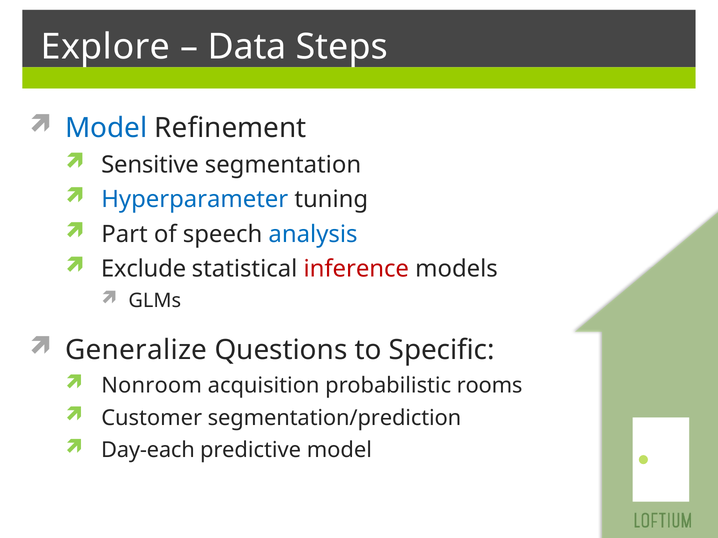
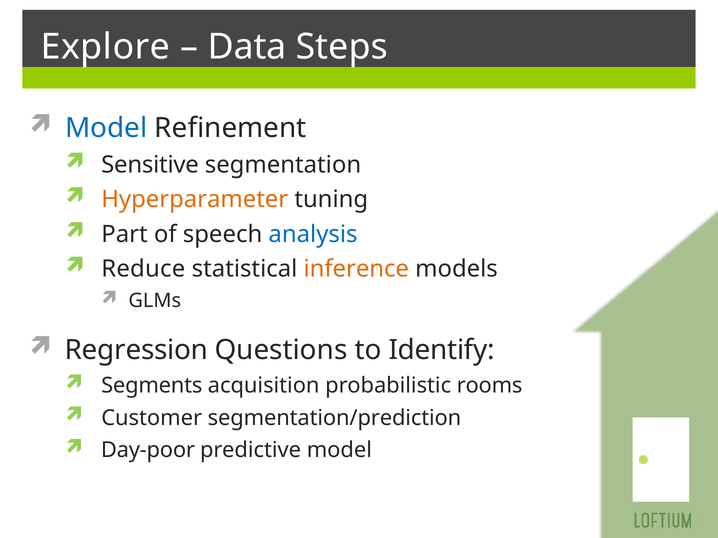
Hyperparameter colour: blue -> orange (195, 200)
Exclude: Exclude -> Reduce (143, 269)
inference colour: red -> orange (356, 269)
Generalize: Generalize -> Regression (136, 350)
Specific: Specific -> Identify (442, 350)
Nonroom: Nonroom -> Segments (152, 386)
Day-each: Day-each -> Day-poor (148, 450)
